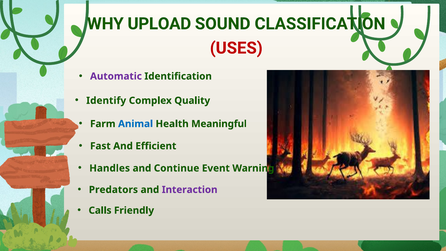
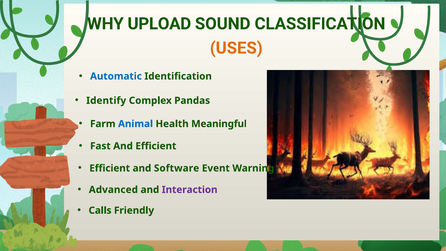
USES colour: red -> orange (236, 48)
Automatic colour: purple -> blue (116, 76)
Quality: Quality -> Pandas (192, 101)
Handles: Handles -> Efficient (110, 168)
Continue: Continue -> Software (177, 168)
Predators: Predators -> Advanced (113, 190)
